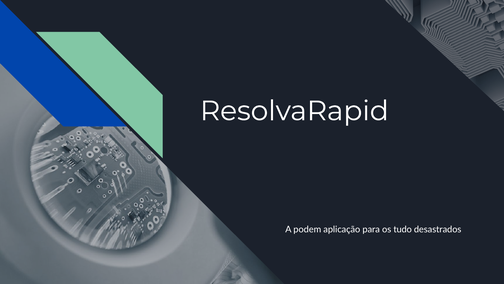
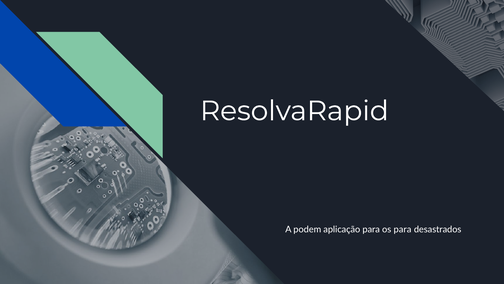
os tudo: tudo -> para (403, 229)
